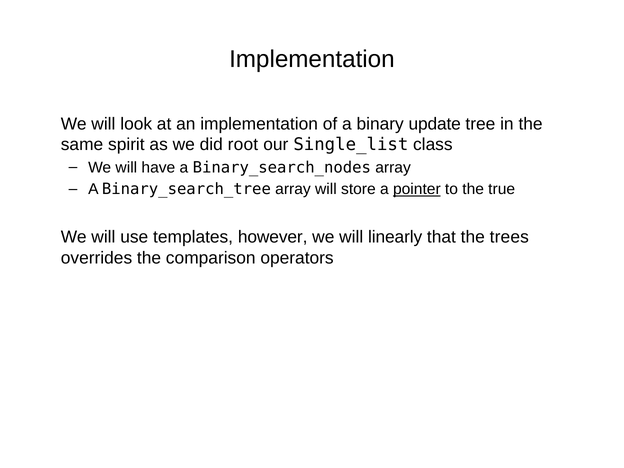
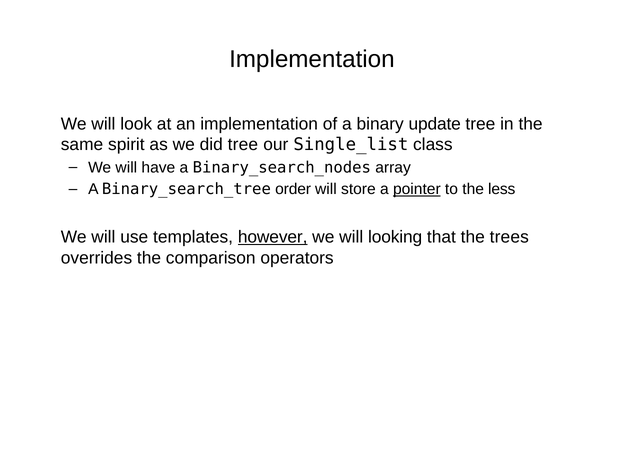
did root: root -> tree (243, 145)
Binary_search_tree array: array -> order (293, 189)
true: true -> less (502, 189)
however underline: none -> present (273, 237)
linearly: linearly -> looking (395, 237)
